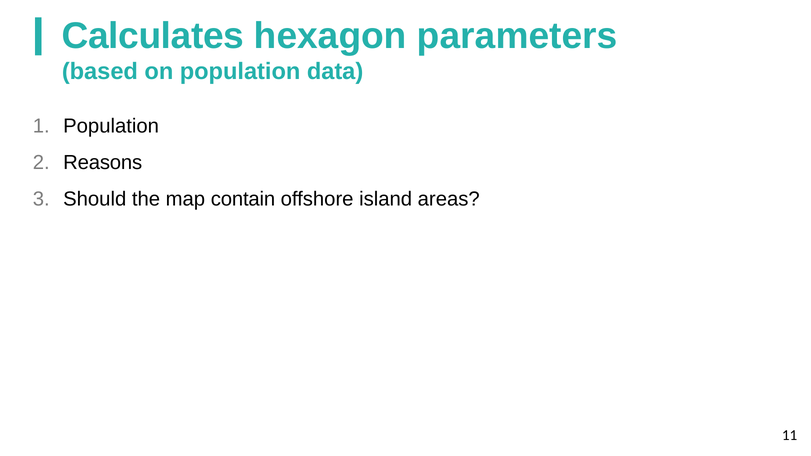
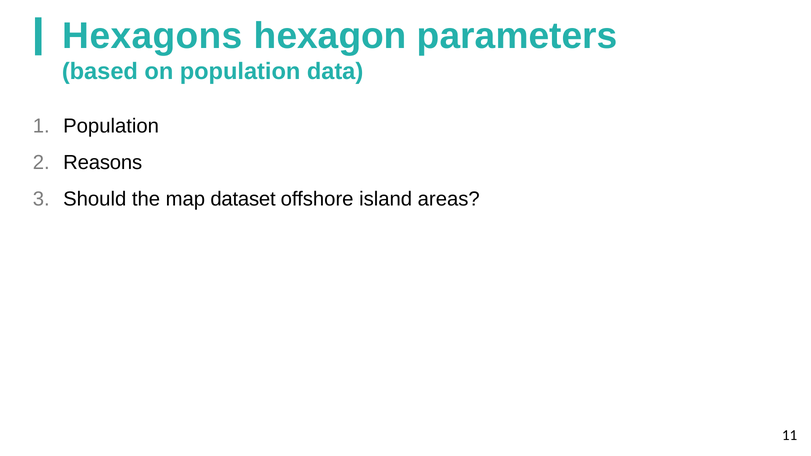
Calculates: Calculates -> Hexagons (153, 36)
contain: contain -> dataset (243, 199)
